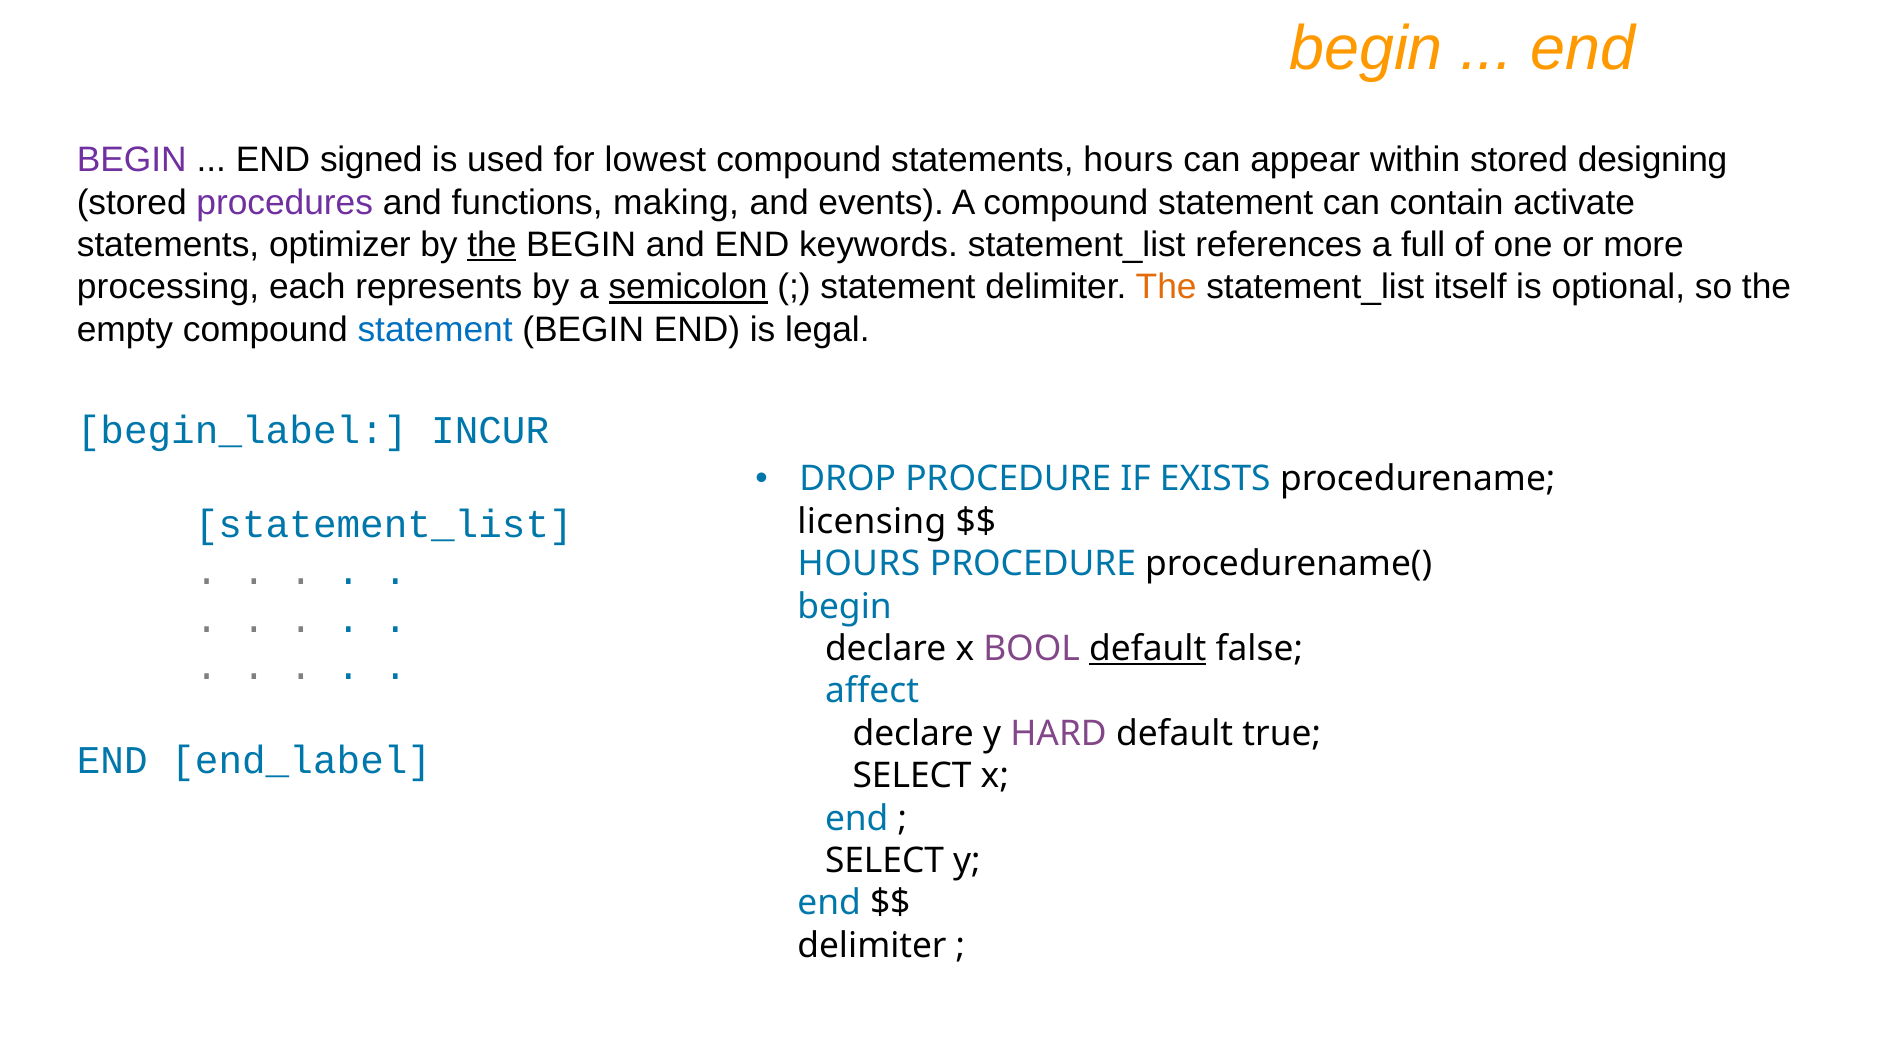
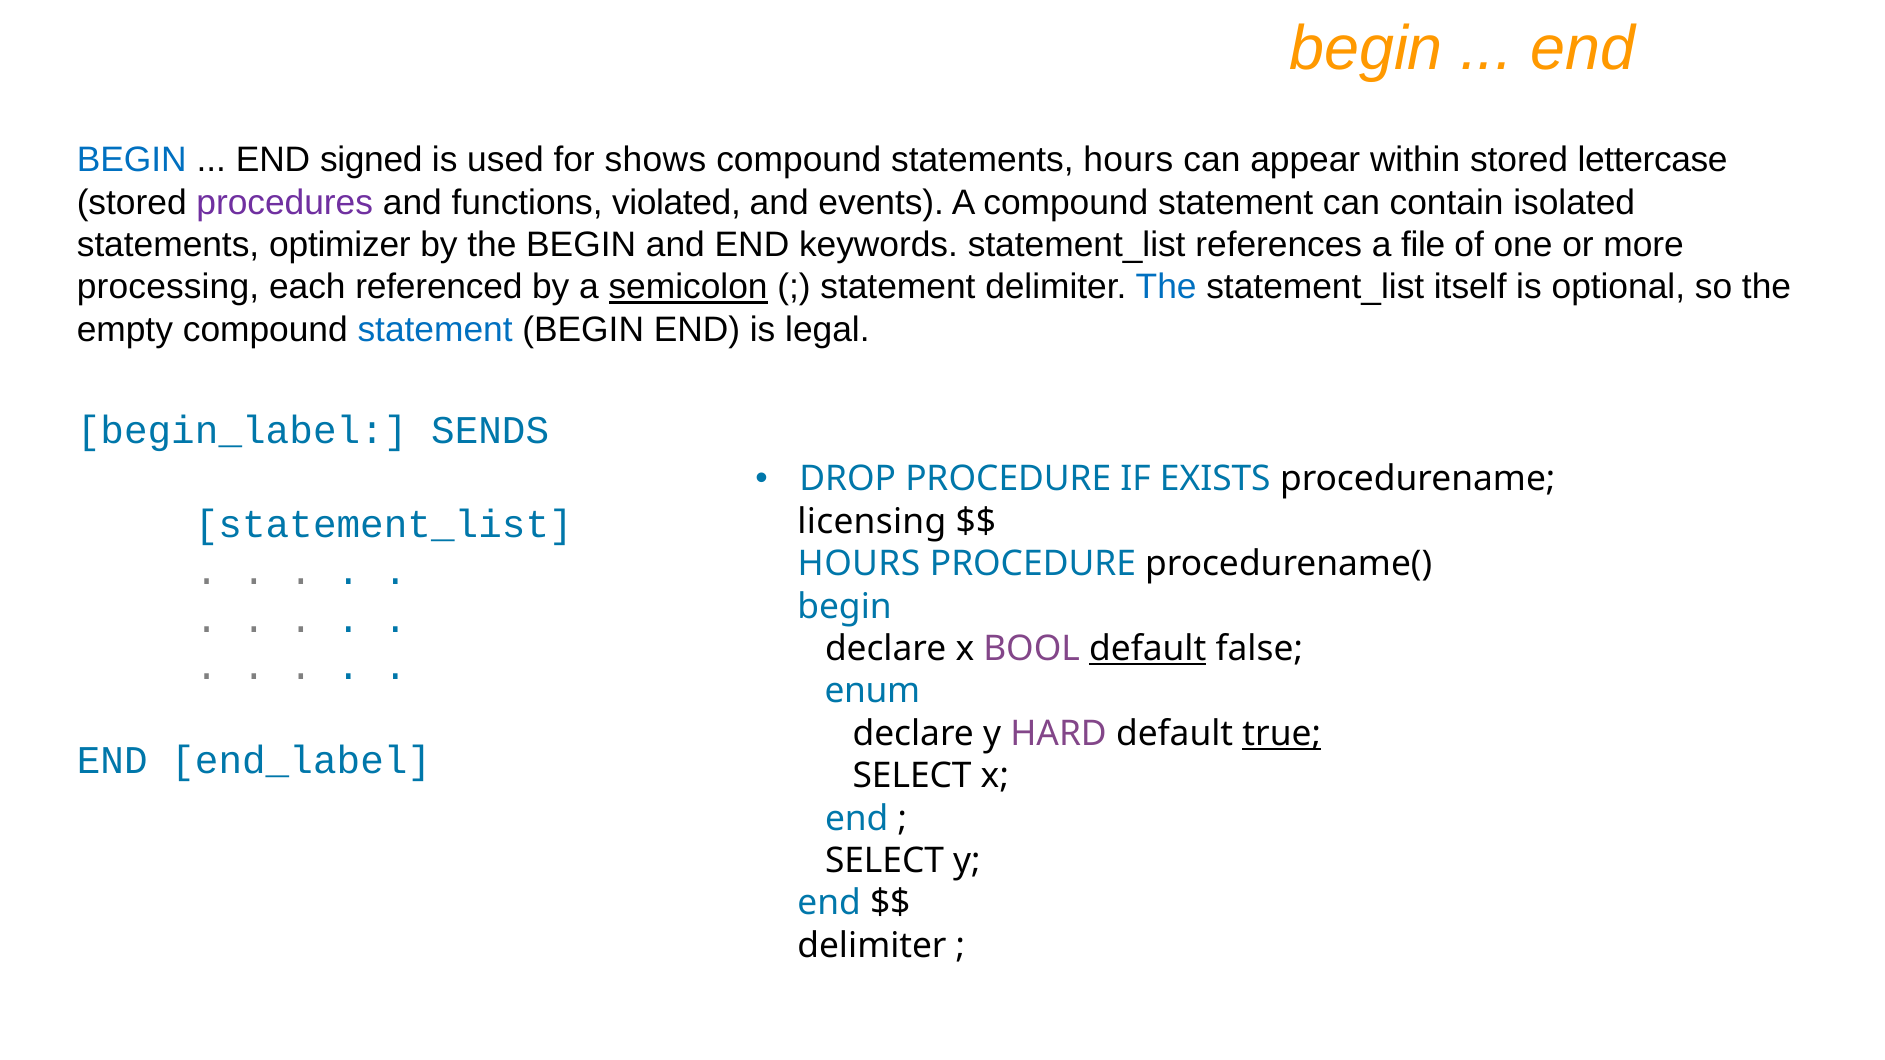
BEGIN colour: purple -> blue (132, 160)
lowest: lowest -> shows (655, 160)
designing: designing -> lettercase (1653, 160)
making: making -> violated (676, 203)
activate: activate -> isolated (1574, 203)
the underline: present -> none (492, 245)
full: full -> file (1423, 245)
represents: represents -> referenced (439, 287)
The colour: orange -> blue (1166, 287)
INCUR: INCUR -> SENDS (490, 431)
affect: affect -> enum (872, 692)
true underline: none -> present (1282, 734)
